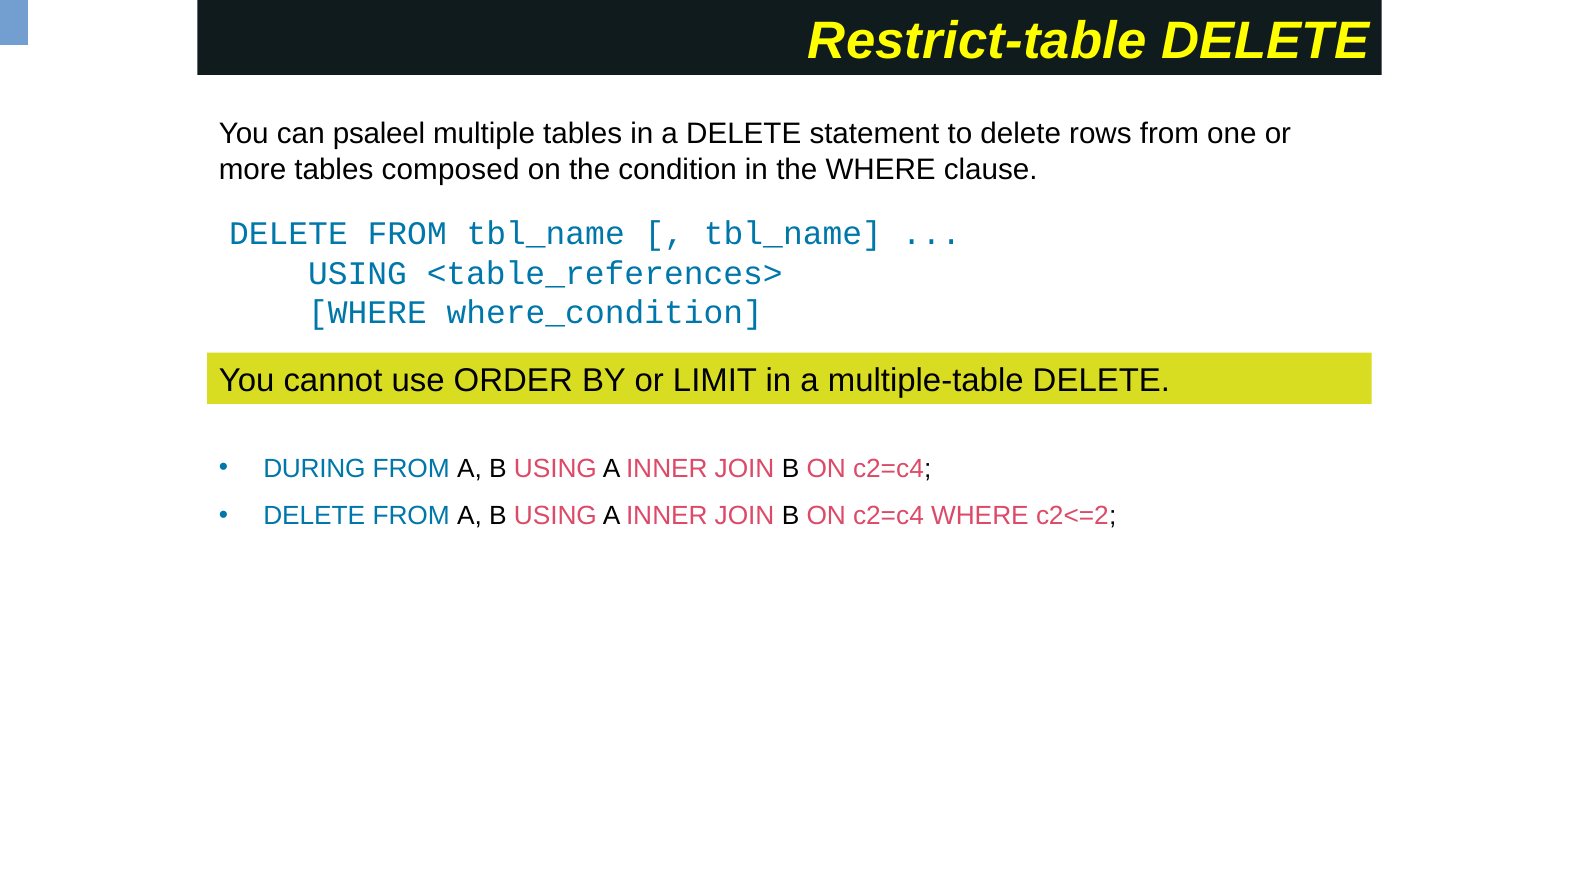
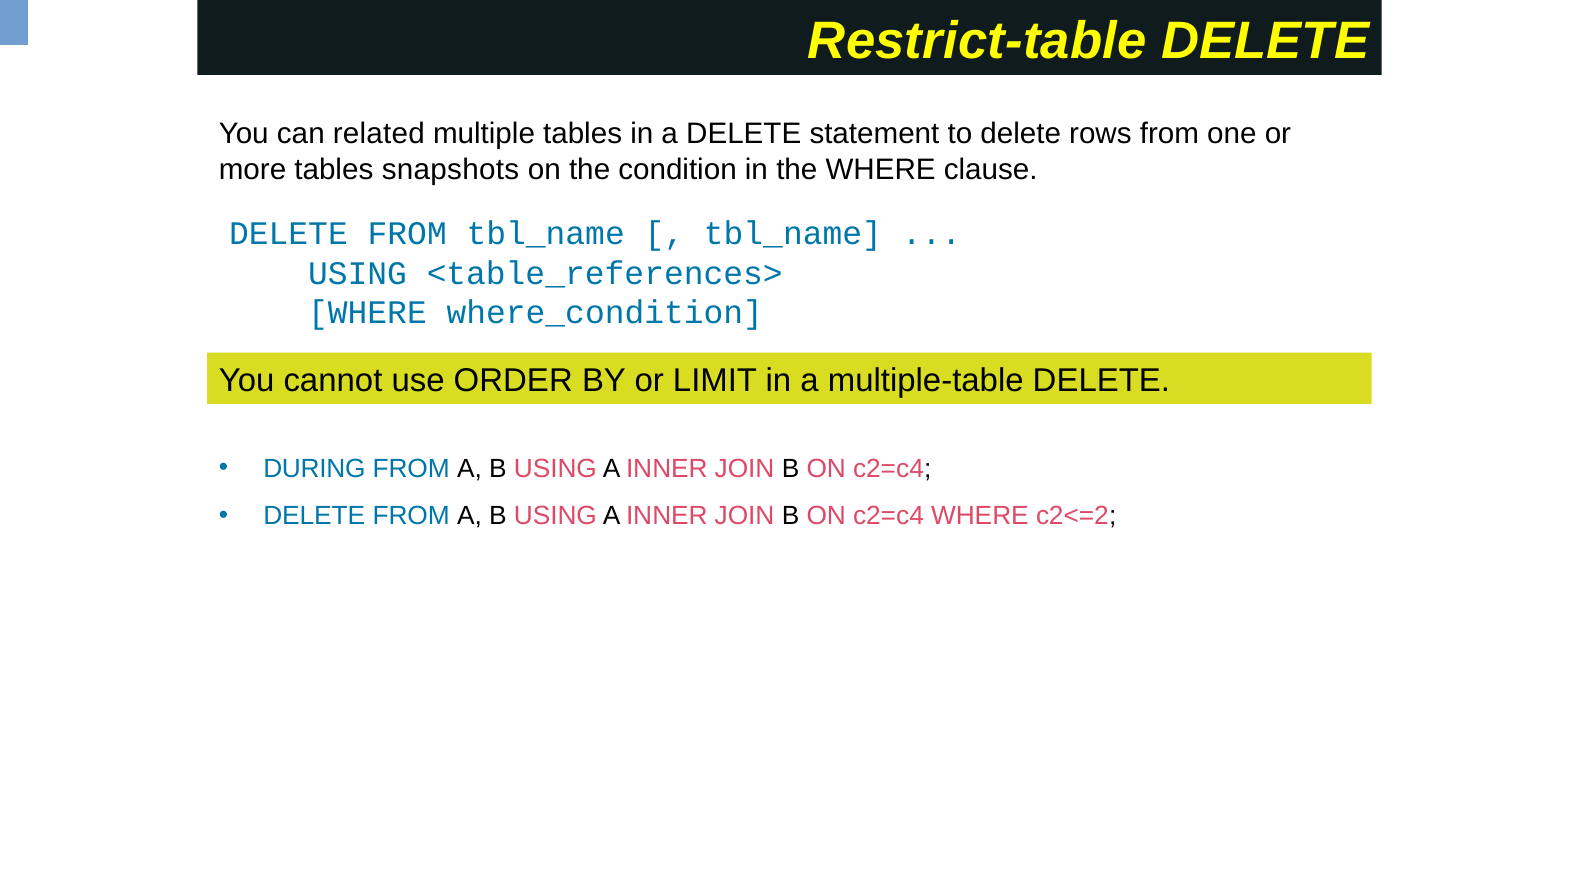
psaleel: psaleel -> related (379, 134)
composed: composed -> snapshots (450, 170)
